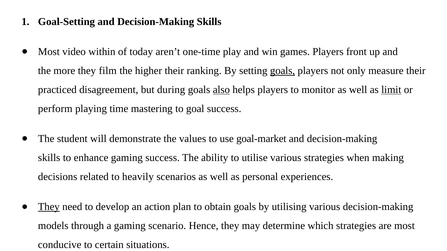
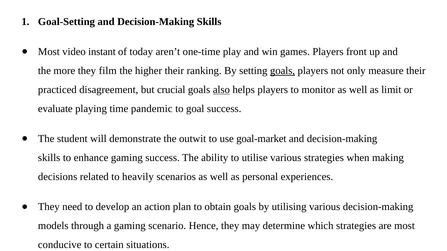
within: within -> instant (102, 52)
during: during -> crucial (171, 90)
limit underline: present -> none (391, 90)
perform: perform -> evaluate (55, 109)
mastering: mastering -> pandemic (152, 109)
values: values -> outwit (193, 139)
They underline: present -> none (49, 207)
